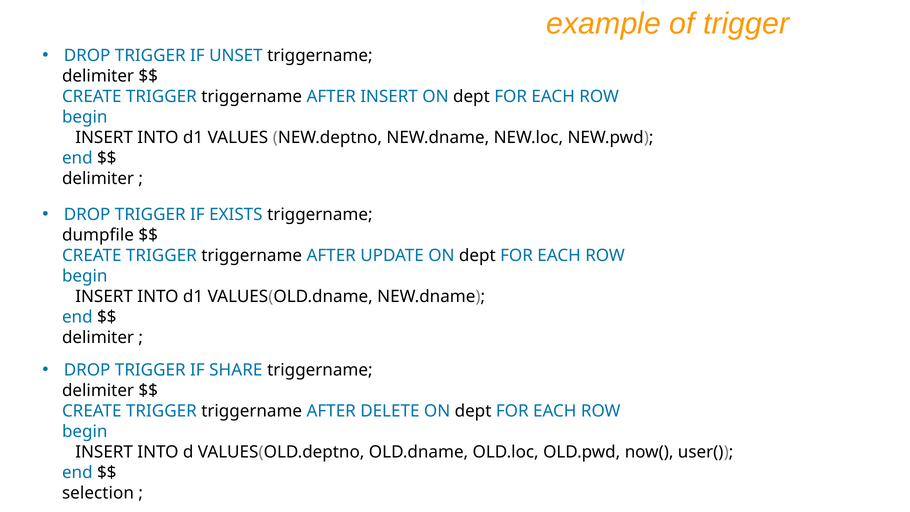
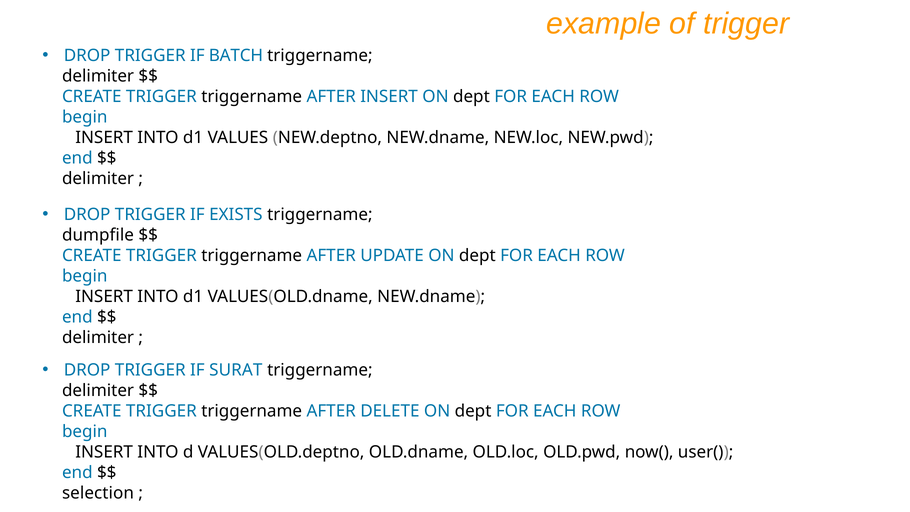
UNSET: UNSET -> BATCH (236, 56)
SHARE: SHARE -> SURAT (236, 370)
